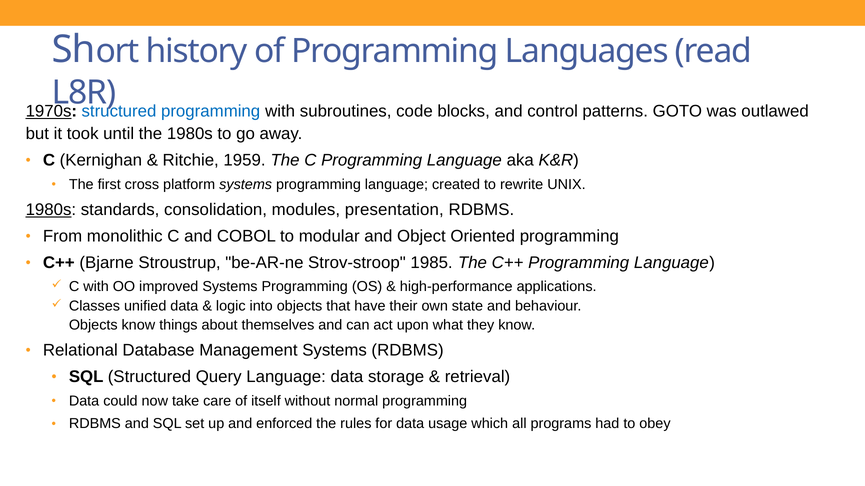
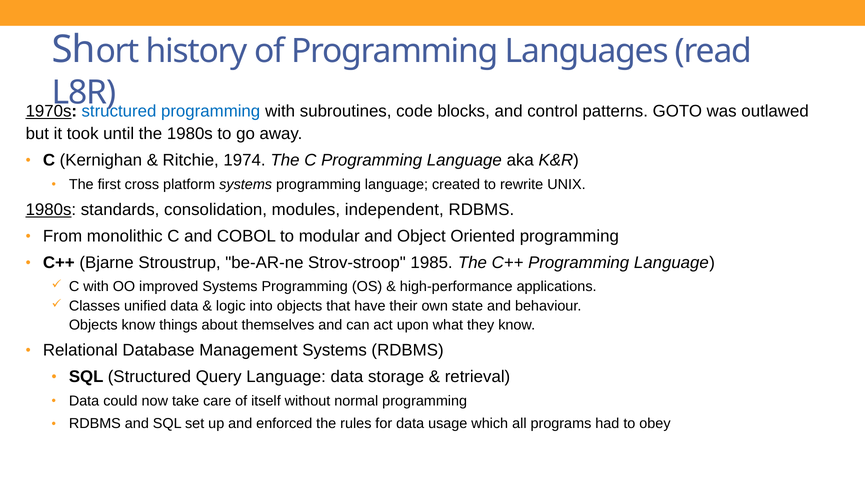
1959: 1959 -> 1974 (244, 160)
presentation: presentation -> independent (394, 210)
